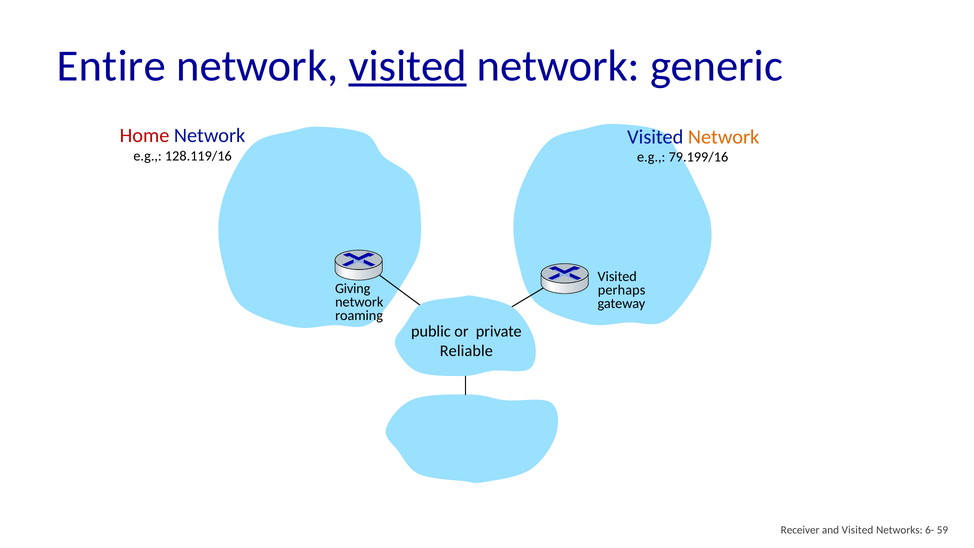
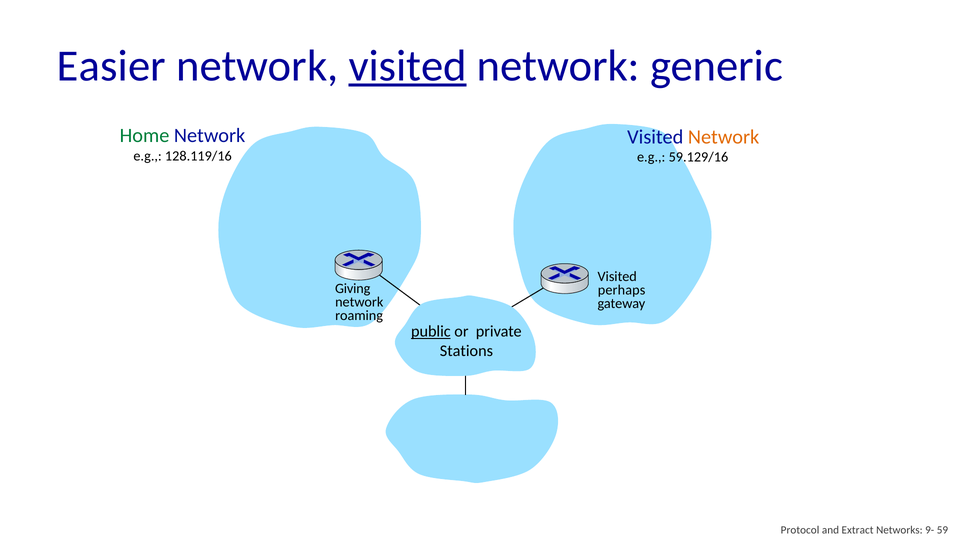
Entire: Entire -> Easier (111, 66)
Home colour: red -> green (145, 136)
79.199/16: 79.199/16 -> 59.129/16 (698, 157)
public underline: none -> present (431, 331)
Reliable: Reliable -> Stations (466, 351)
Receiver: Receiver -> Protocol (800, 530)
and Visited: Visited -> Extract (858, 530)
6-: 6- -> 9- (930, 530)
